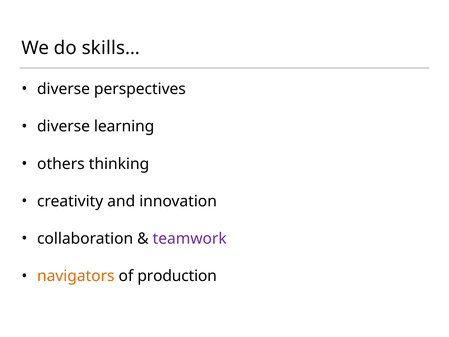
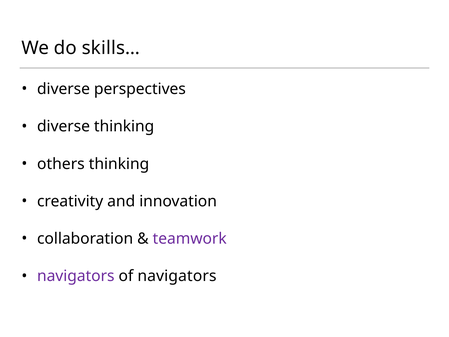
diverse learning: learning -> thinking (124, 126)
navigators colour: orange -> purple (76, 276)
of production: production -> navigators (177, 276)
